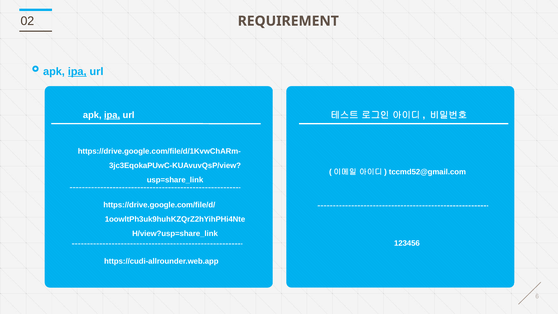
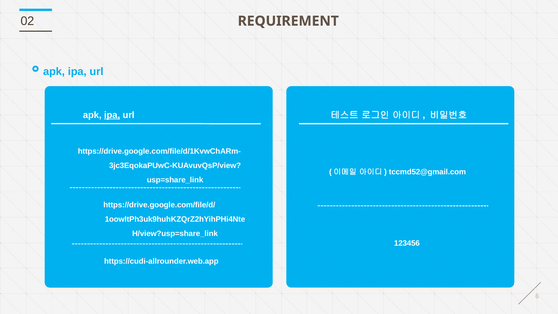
ipa underline: present -> none (77, 72)
